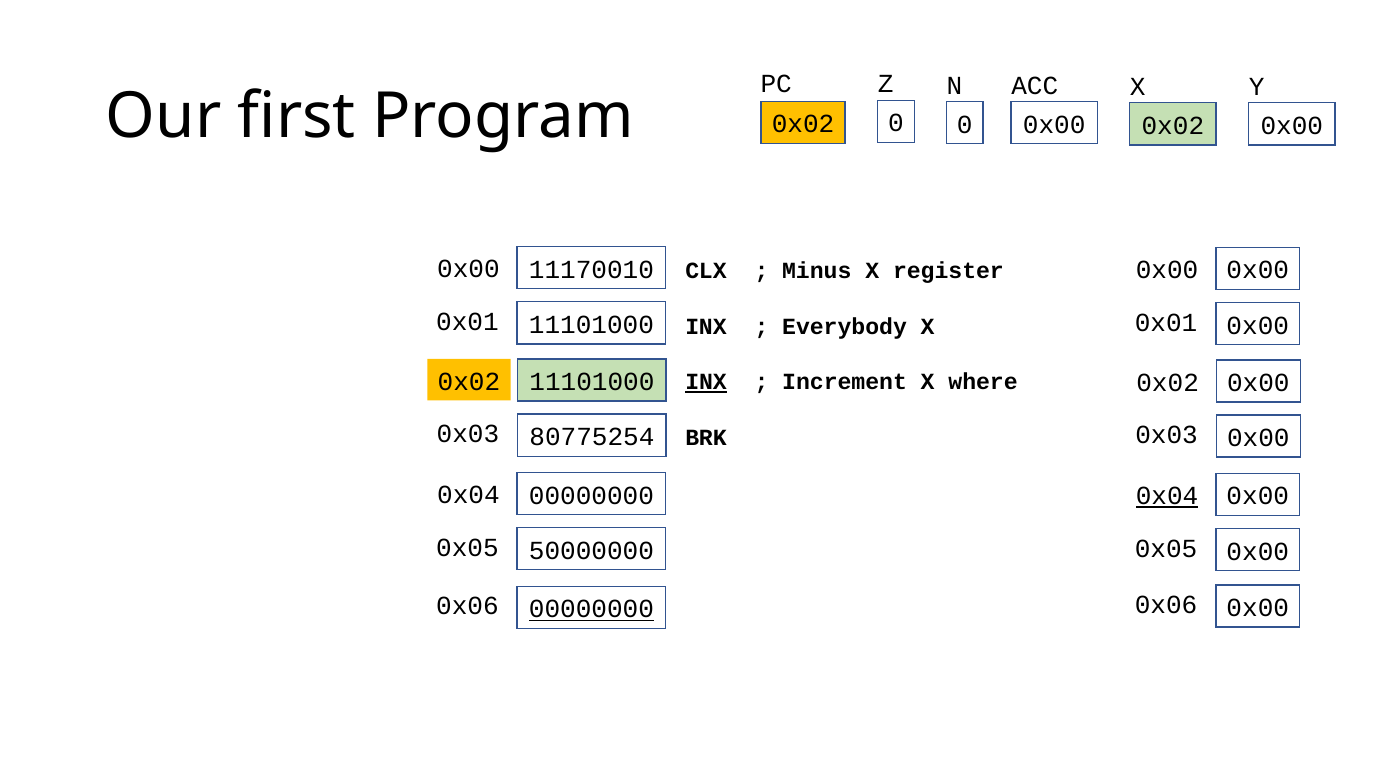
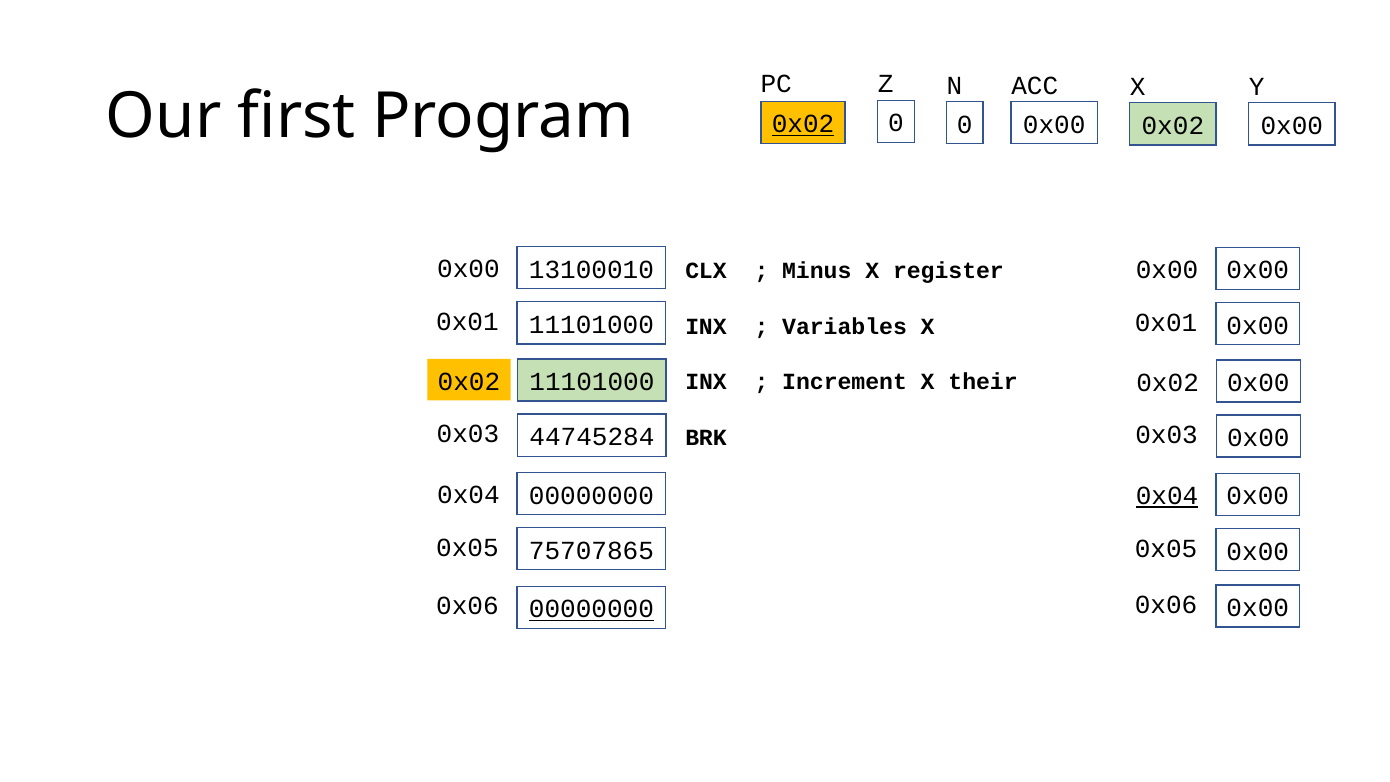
0x02 underline: none -> present (803, 124)
11170010: 11170010 -> 13100010 (591, 269)
Everybody: Everybody -> Variables (845, 327)
INX underline: present -> none (706, 382)
where: where -> their (983, 382)
80775254: 80775254 -> 44745284 (592, 437)
50000000: 50000000 -> 75707865 (591, 550)
